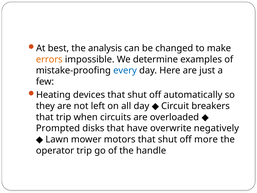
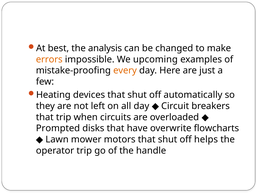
determine: determine -> upcoming (155, 59)
every colour: blue -> orange (125, 70)
negatively: negatively -> flowcharts (216, 128)
more: more -> helps (206, 139)
